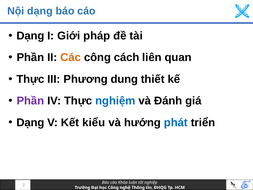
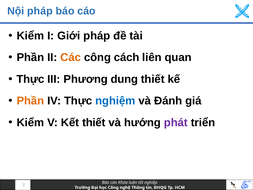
Nội dạng: dạng -> pháp (40, 11)
Dạng: Dạng -> Kiểm (30, 36)
Phần colour: purple -> orange (30, 101)
Dạng: Dạng -> Kiểm (30, 122)
Kết kiểu: kiểu -> thiết (94, 122)
phát colour: blue -> purple (176, 122)
